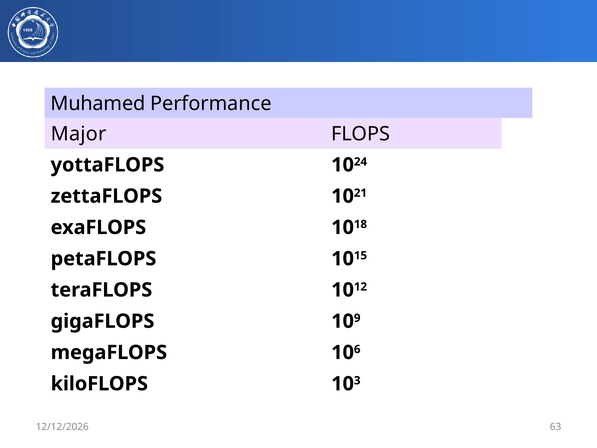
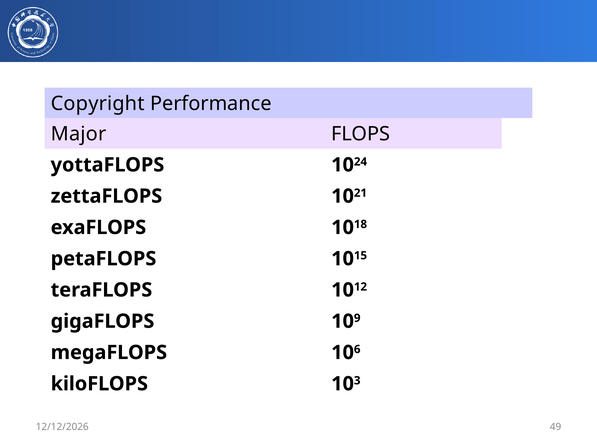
Muhamed: Muhamed -> Copyright (98, 104)
63: 63 -> 49 (556, 427)
